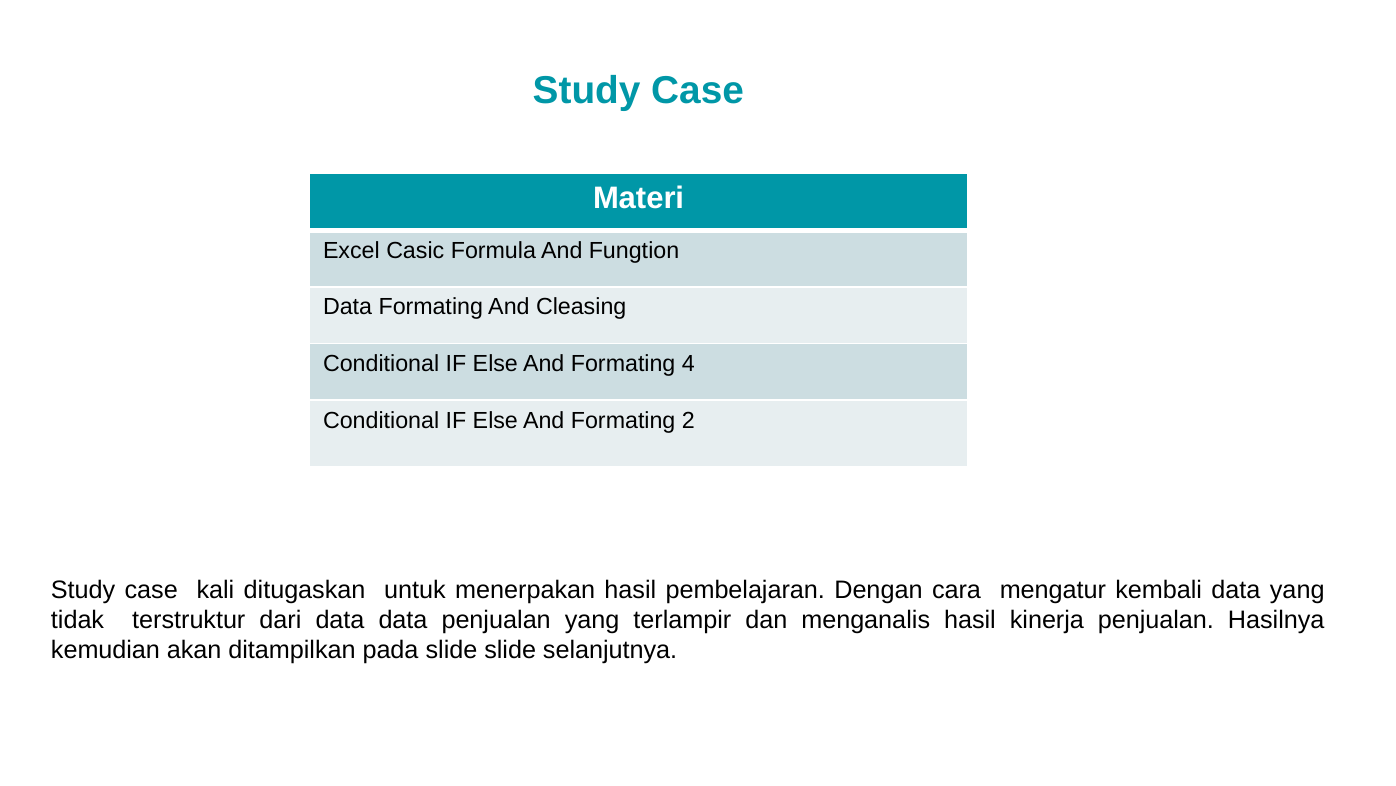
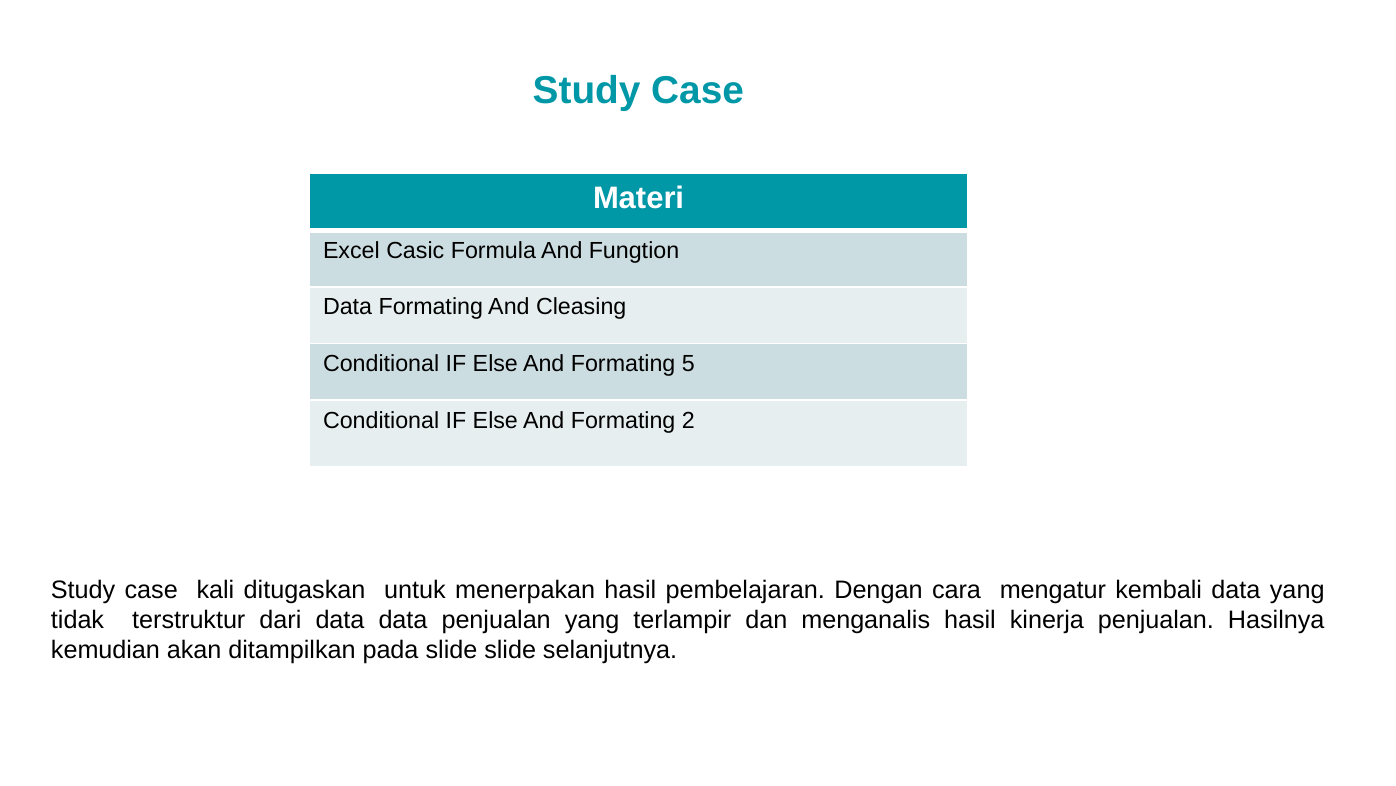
4: 4 -> 5 (688, 364)
